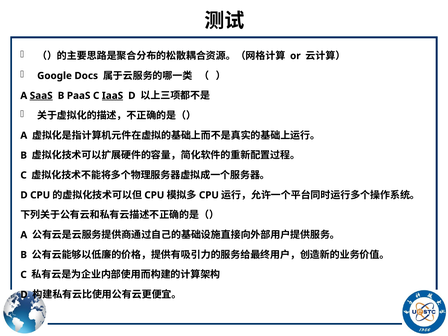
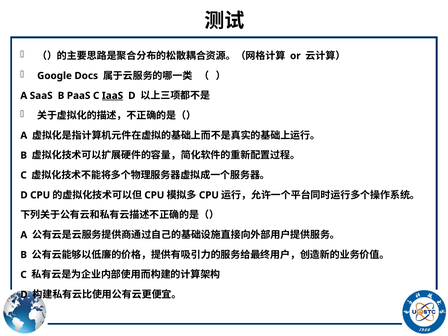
SaaS underline: present -> none (41, 96)
